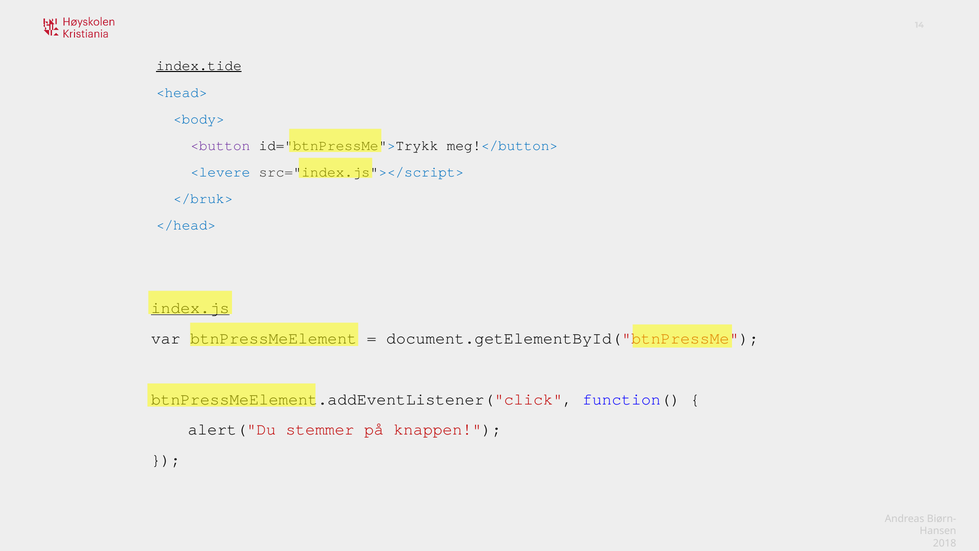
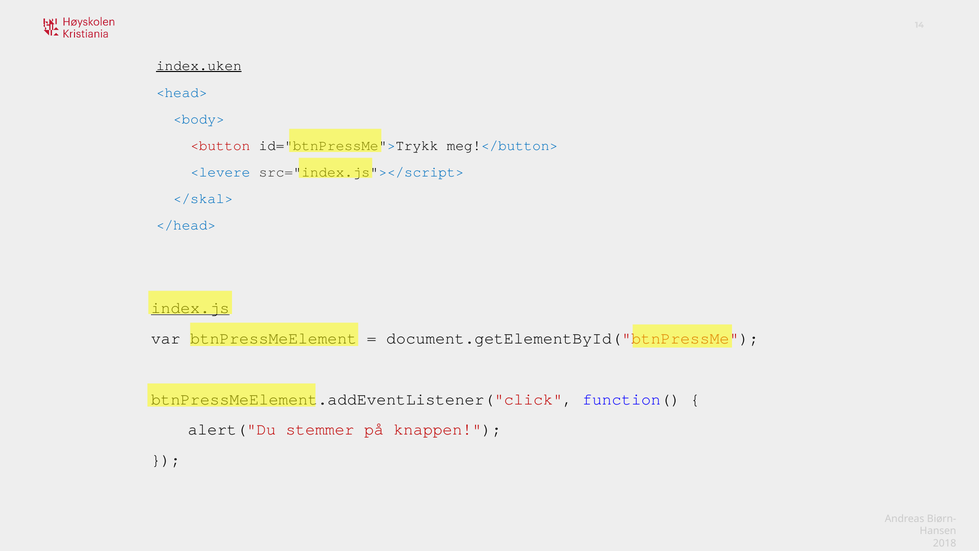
index.tide: index.tide -> index.uken (199, 66)
<button colour: purple -> red (220, 145)
</bruk>: </bruk> -> </skal> (203, 199)
